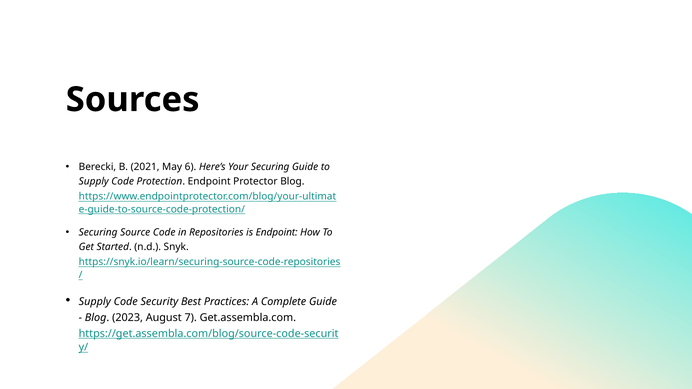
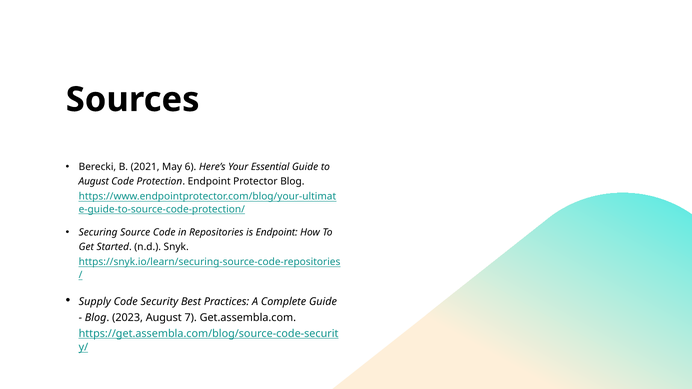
Your Securing: Securing -> Essential (270, 167)
Supply: Supply -> August (94, 182)
